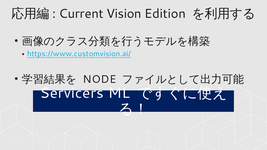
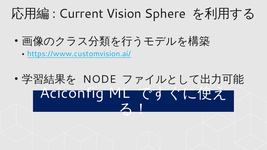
Edition: Edition -> Sphere (165, 14)
Servicers: Servicers -> Aciconfig (72, 93)
